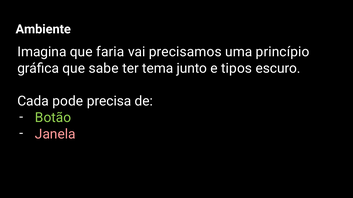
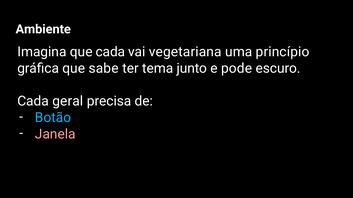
que faria: faria -> cada (110, 52)
precisamos: precisamos -> vegetariana (185, 52)
tipos: tipos -> pode (237, 68)
pode: pode -> geral (68, 101)
Botão colour: light green -> light blue (53, 118)
